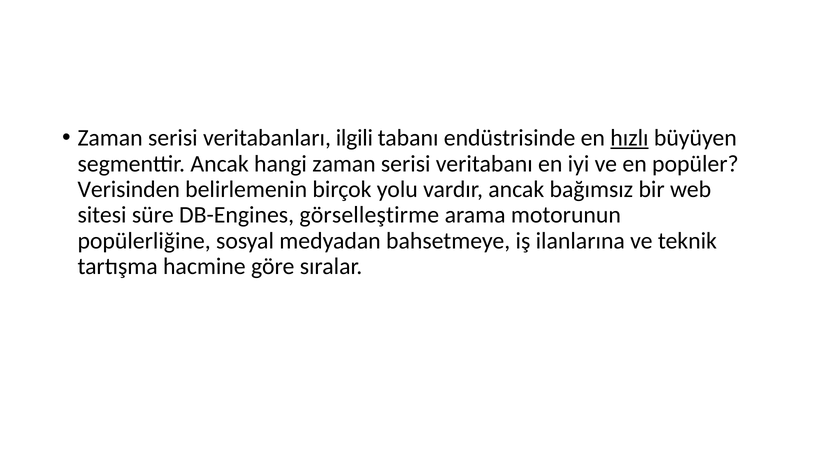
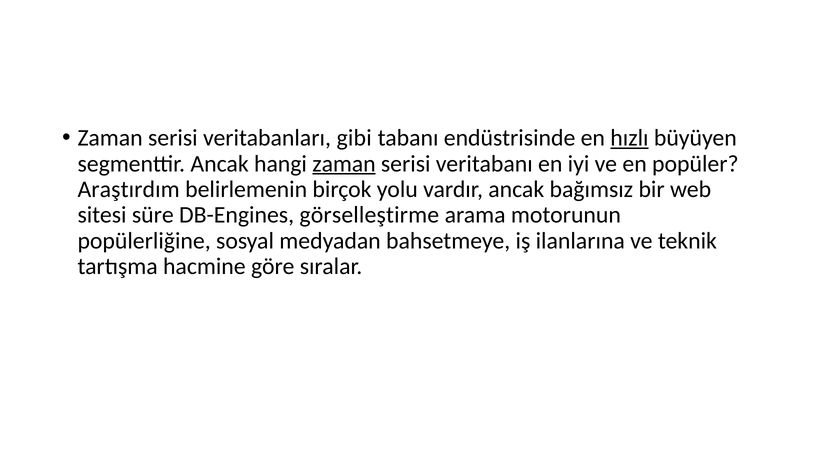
ilgili: ilgili -> gibi (354, 138)
zaman underline: none -> present (344, 164)
Verisinden: Verisinden -> Araştırdım (129, 189)
